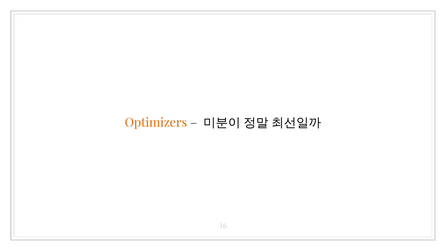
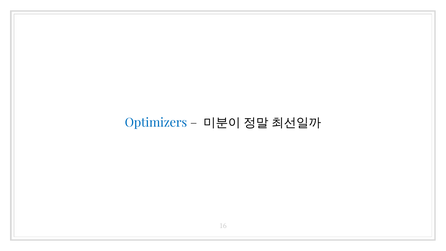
Optimizers colour: orange -> blue (156, 123)
